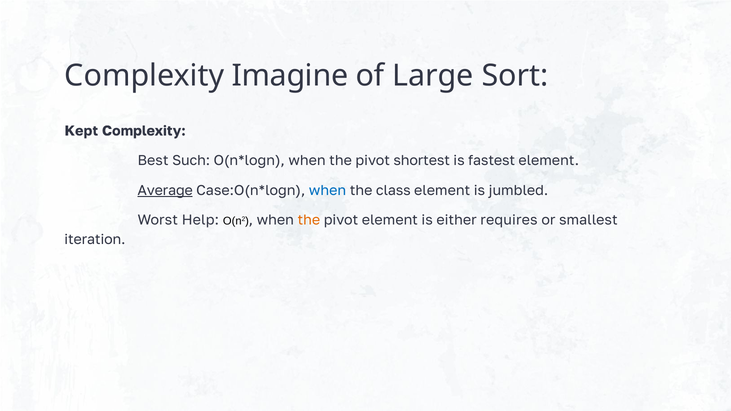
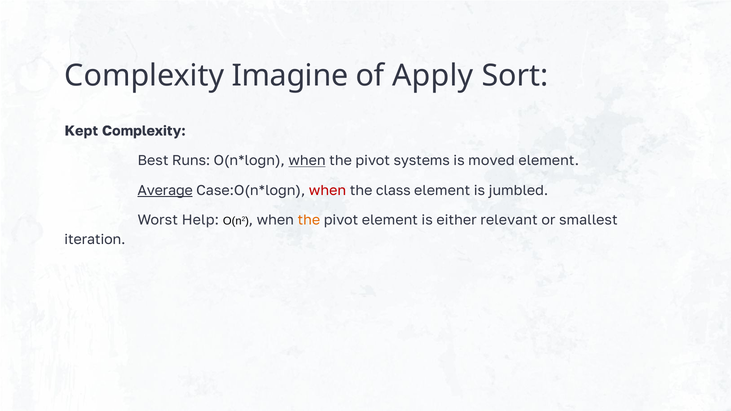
Large: Large -> Apply (433, 76)
Such: Such -> Runs (191, 161)
when underline: none -> present (307, 161)
shortest: shortest -> systems (422, 161)
fastest: fastest -> moved (491, 161)
when colour: blue -> red (328, 190)
requires: requires -> relevant (509, 220)
